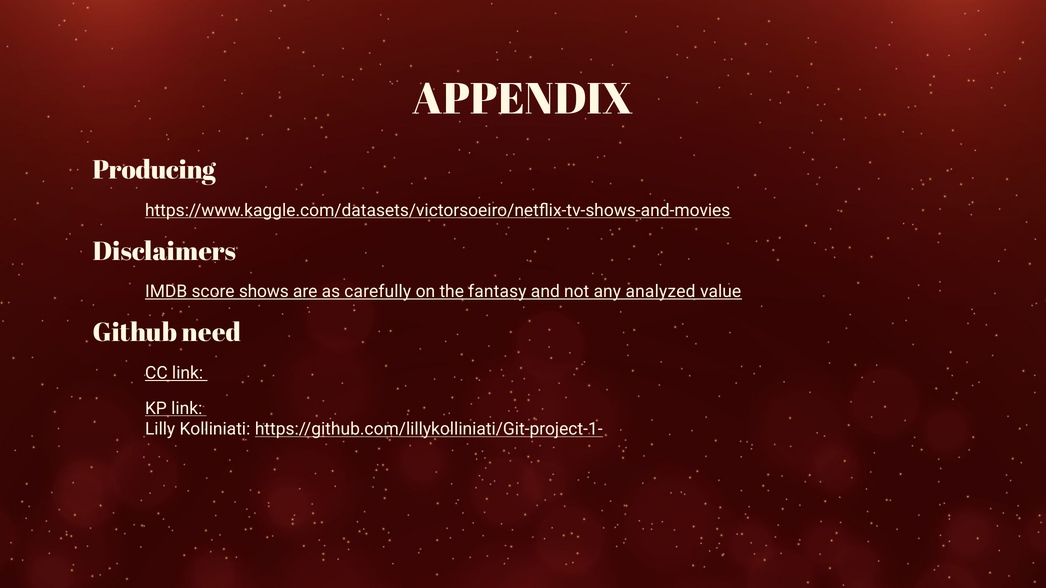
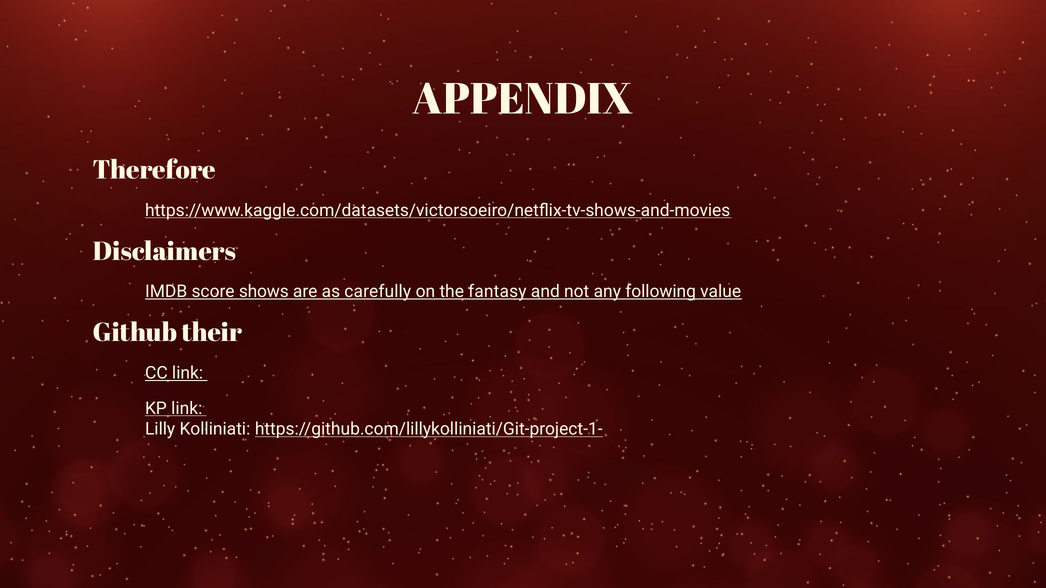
Producing: Producing -> Therefore (154, 170)
analyzed: analyzed -> following (661, 292)
need: need -> their (212, 333)
